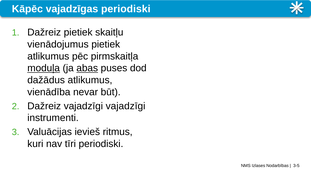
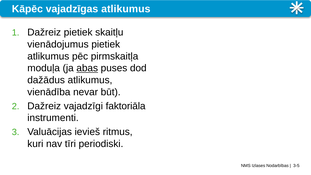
vajadzīgas periodiski: periodiski -> atlikumus (126, 9)
moduļa underline: present -> none (44, 68)
vajadzīgi vajadzīgi: vajadzīgi -> faktoriāla (126, 106)
